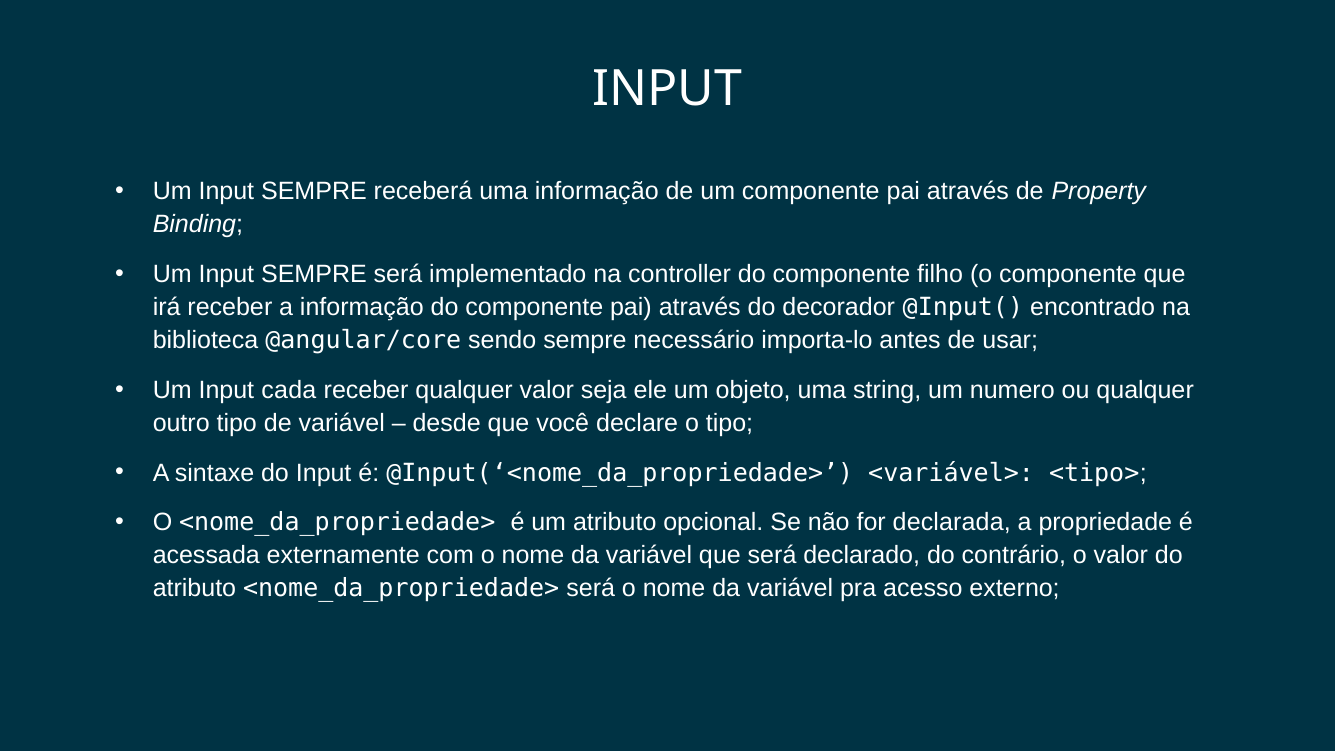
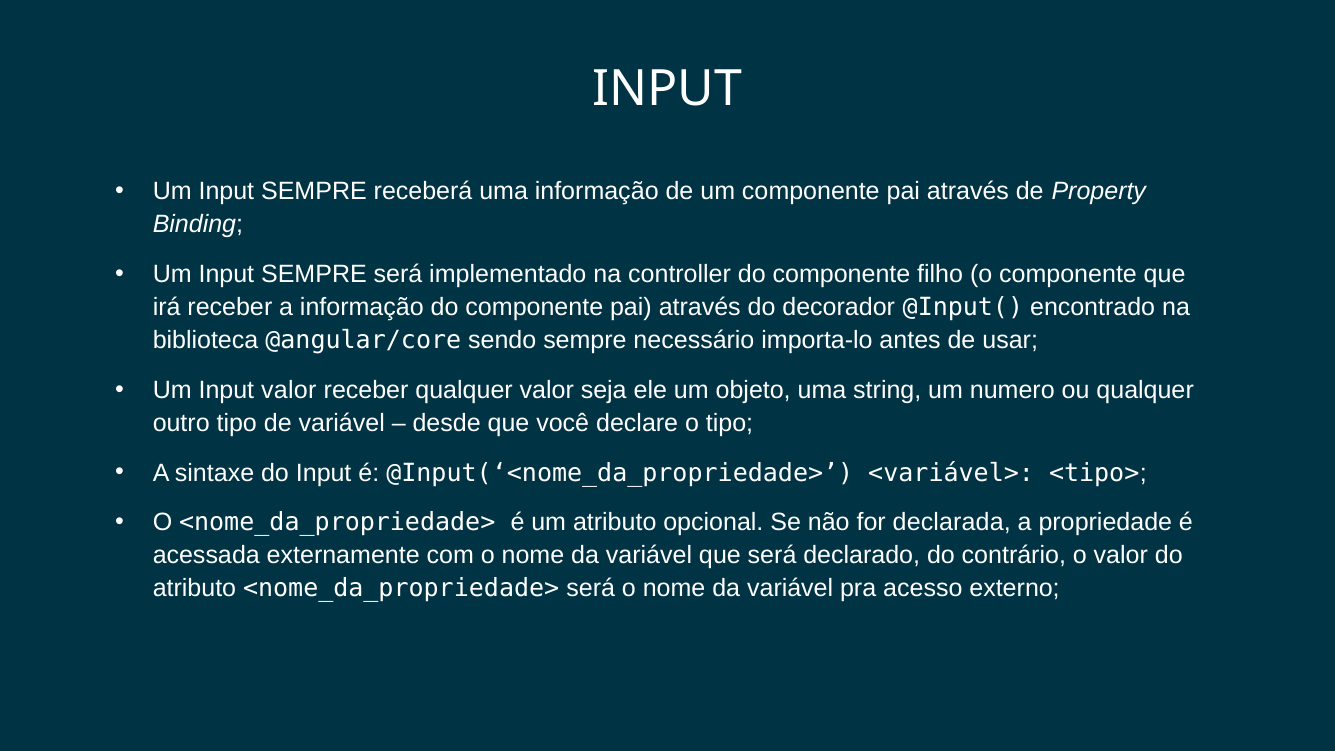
Input cada: cada -> valor (289, 390)
